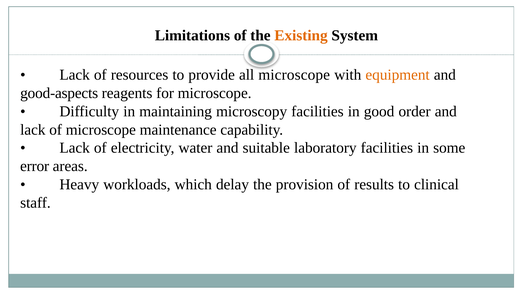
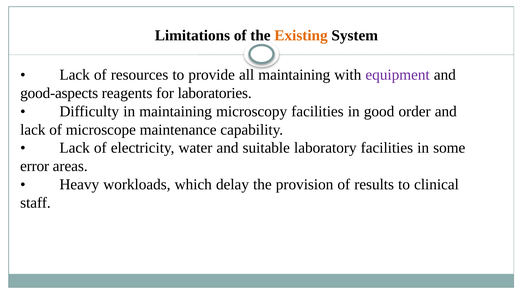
all microscope: microscope -> maintaining (294, 75)
equipment colour: orange -> purple (398, 75)
for microscope: microscope -> laboratories (215, 93)
